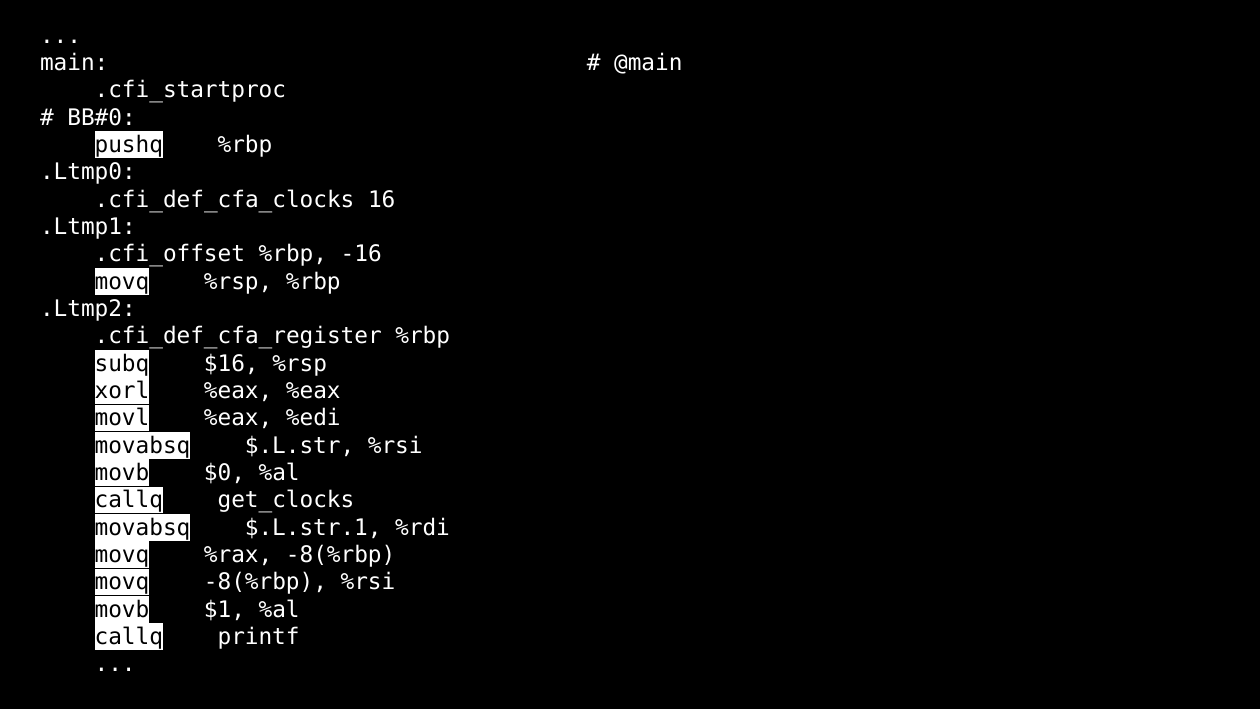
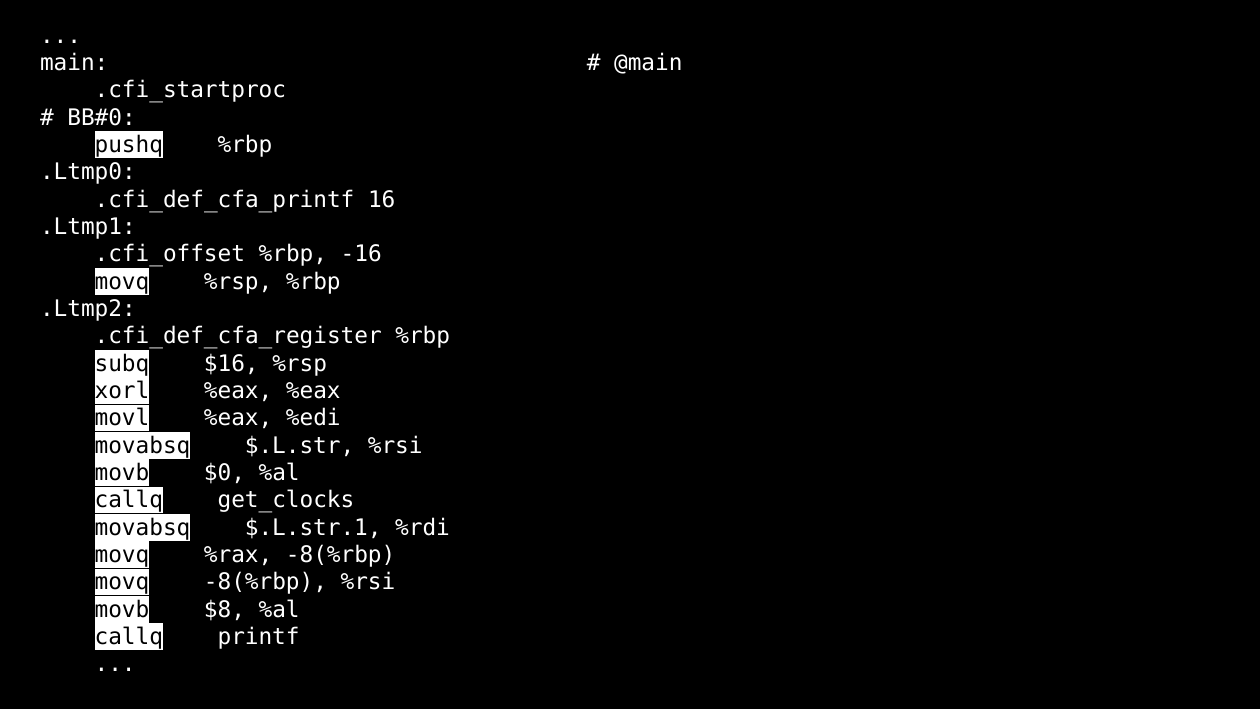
.cfi_def_cfa_clocks: .cfi_def_cfa_clocks -> .cfi_def_cfa_printf (225, 200)
$1: $1 -> $8 (224, 610)
